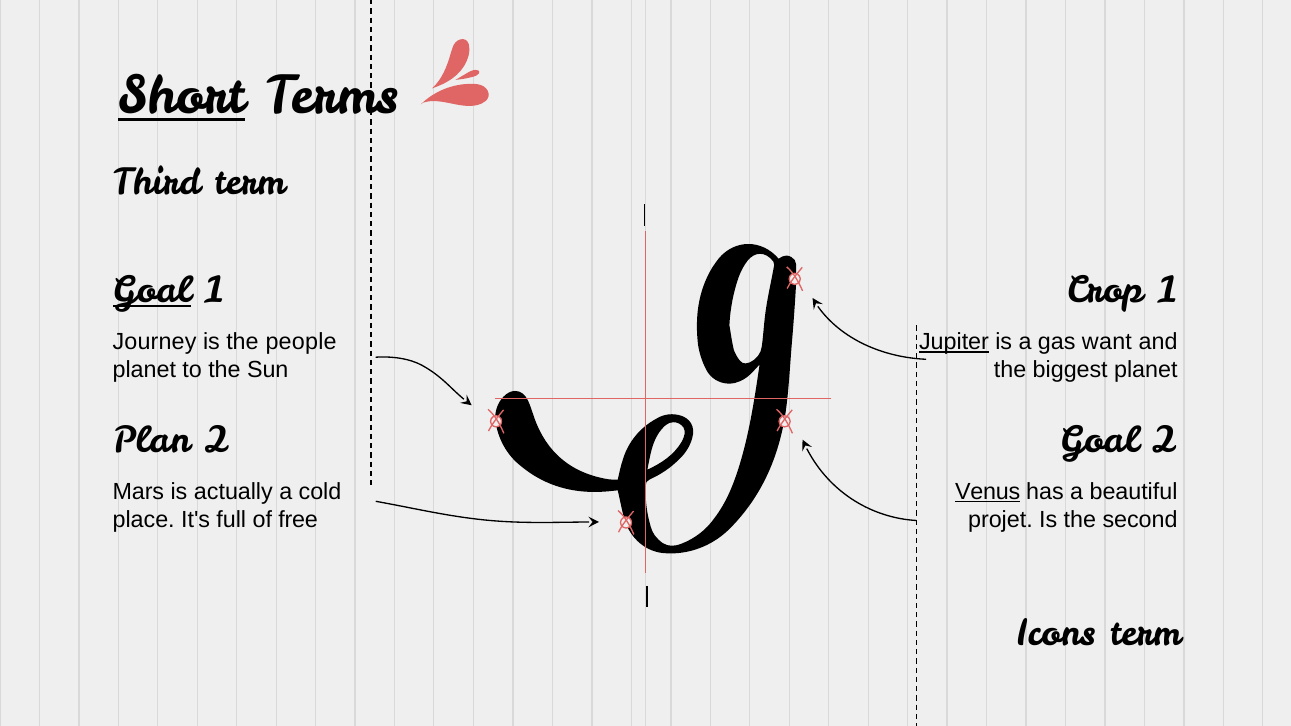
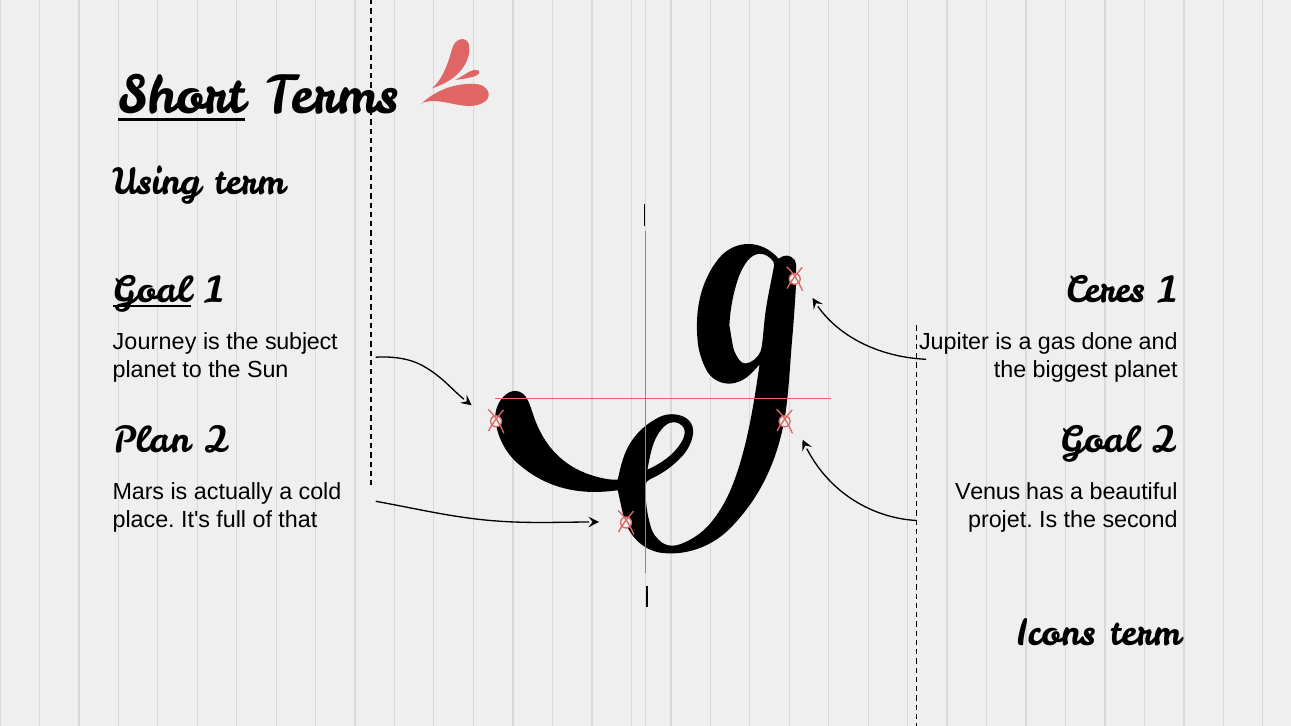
Third: Third -> Using (157, 183)
Crop: Crop -> Ceres (1105, 291)
people: people -> subject (301, 342)
Jupiter underline: present -> none (954, 342)
want: want -> done (1107, 342)
Venus underline: present -> none (988, 492)
free: free -> that (298, 520)
